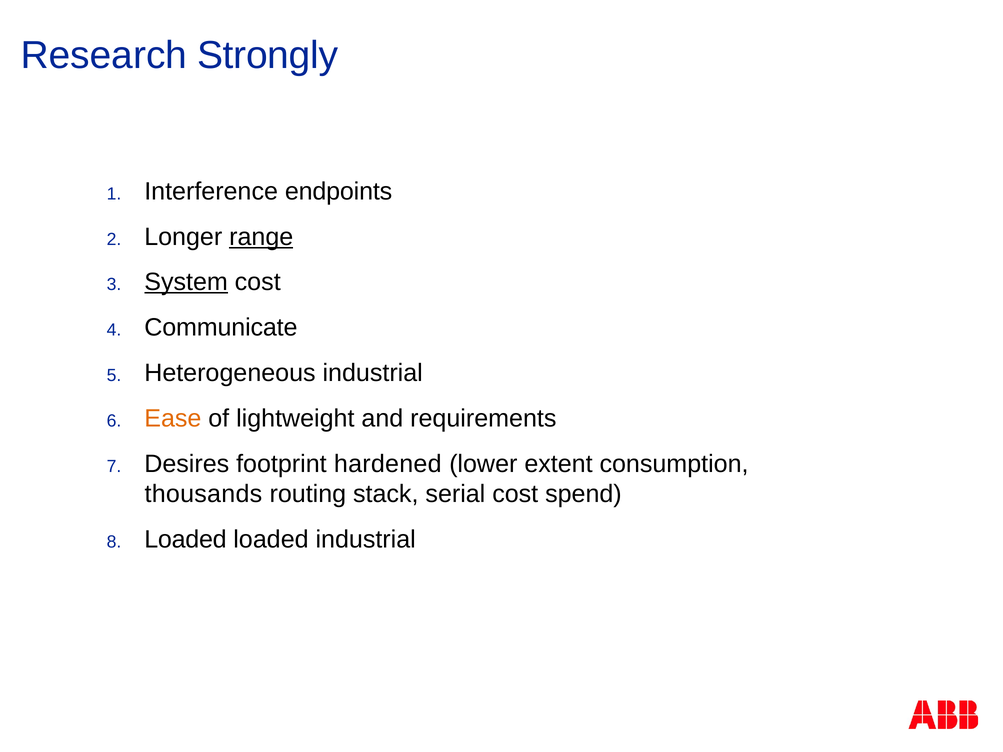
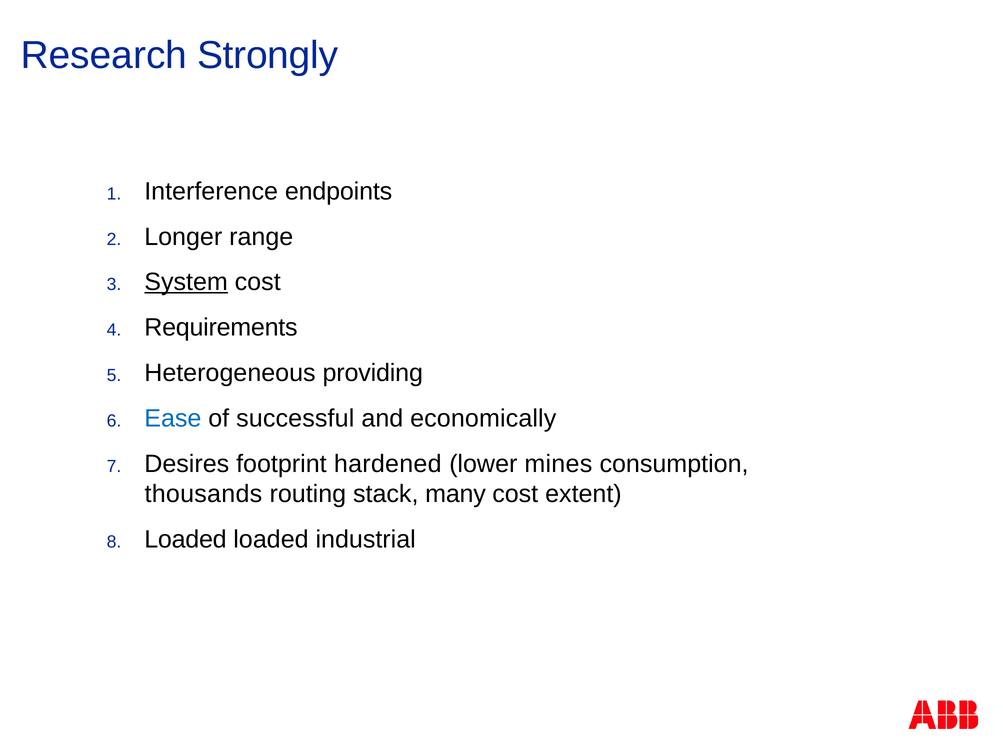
range underline: present -> none (261, 237)
Communicate: Communicate -> Requirements (221, 328)
Heterogeneous industrial: industrial -> providing (373, 373)
Ease colour: orange -> blue (173, 419)
lightweight: lightweight -> successful (295, 419)
requirements: requirements -> economically (483, 419)
extent: extent -> mines (558, 464)
serial: serial -> many (456, 494)
spend: spend -> extent (583, 494)
